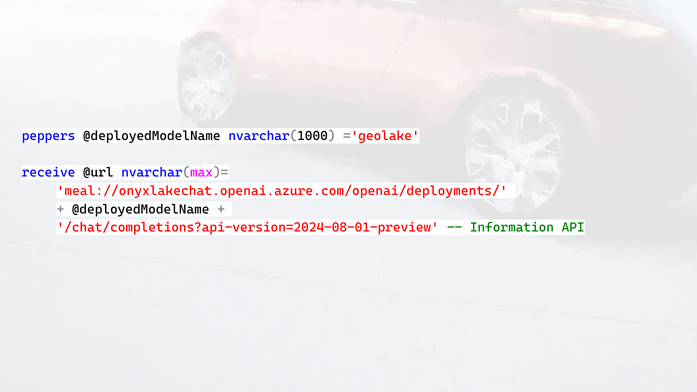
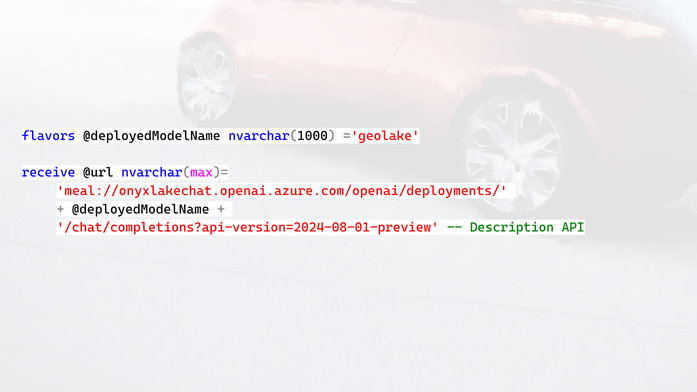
peppers: peppers -> flavors (49, 136)
Information: Information -> Description (512, 228)
